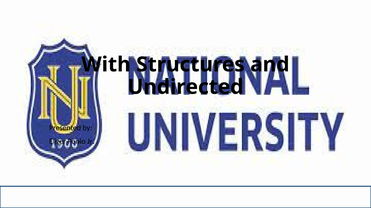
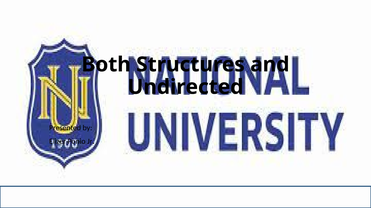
With: With -> Both (106, 65)
